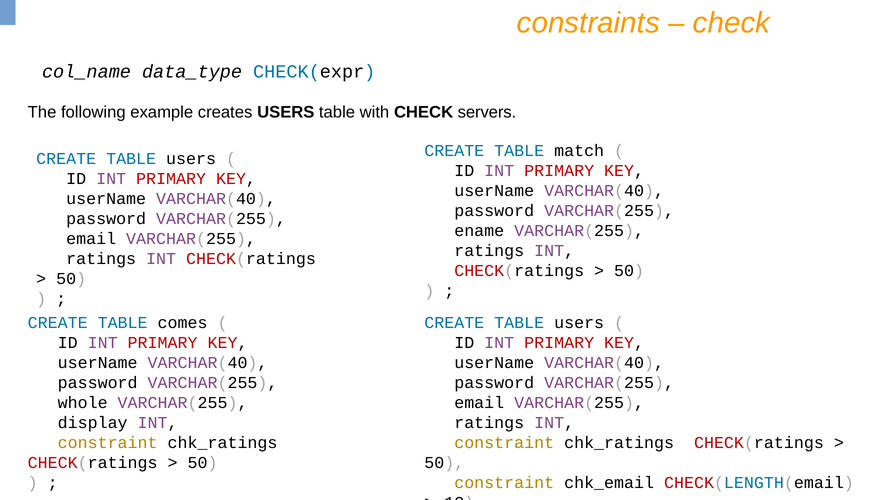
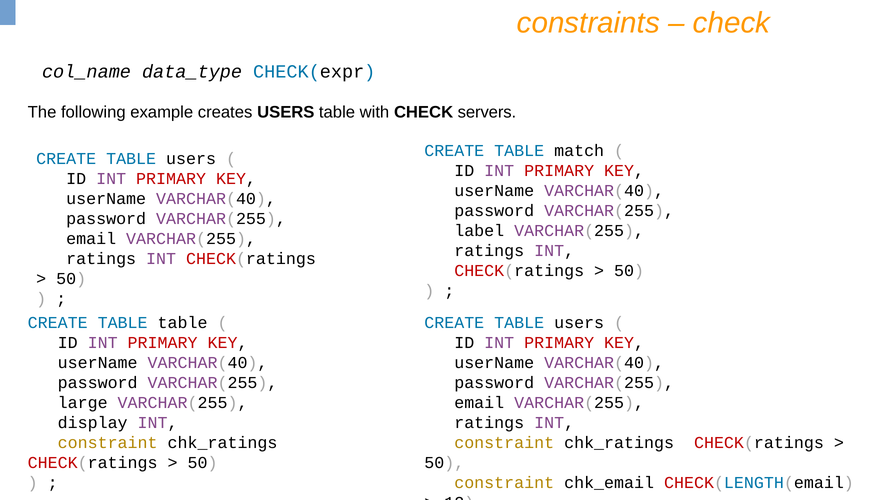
ename: ename -> label (479, 230)
TABLE comes: comes -> table (183, 322)
whole: whole -> large (83, 402)
